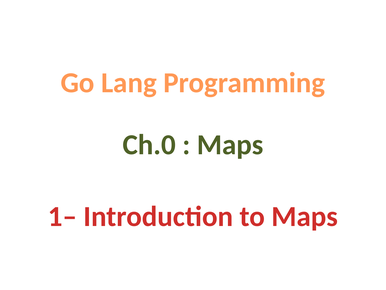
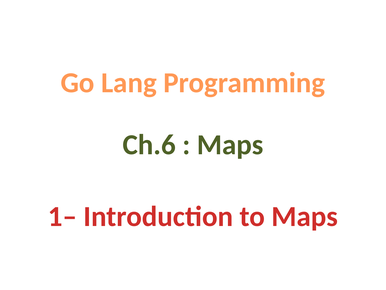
Ch.0: Ch.0 -> Ch.6 (149, 145)
